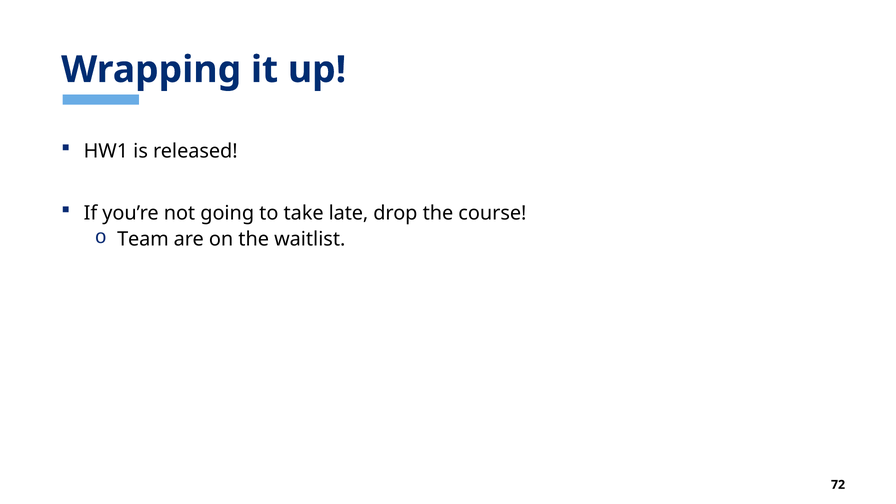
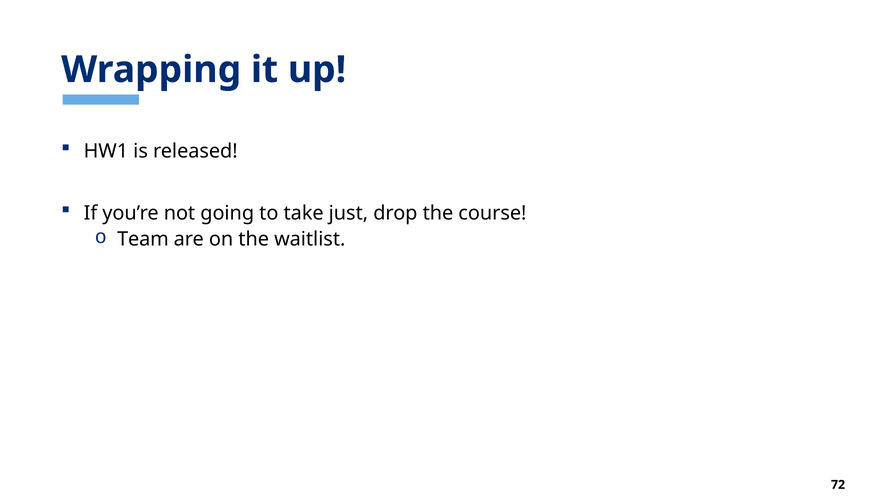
late: late -> just (348, 213)
